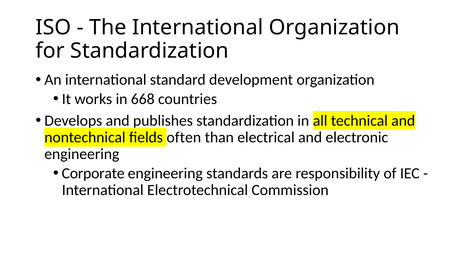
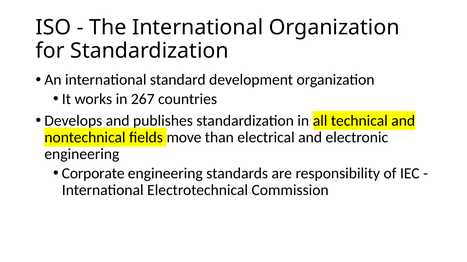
668: 668 -> 267 (143, 99)
often: often -> move (184, 138)
